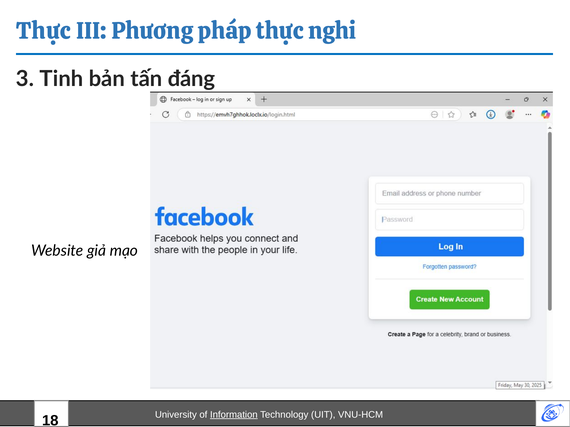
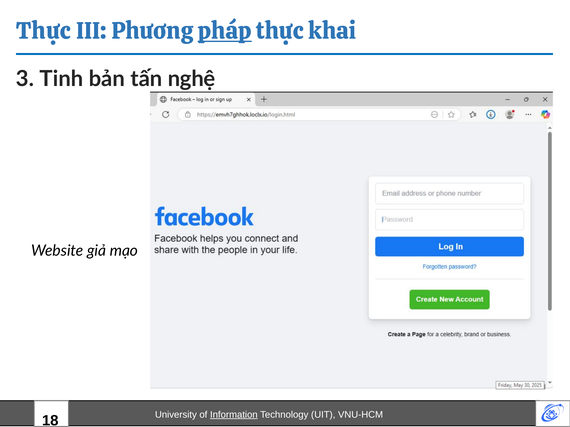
pháp underline: none -> present (225, 31)
nghi: nghi -> khai (332, 31)
đáng: đáng -> nghệ (192, 79)
